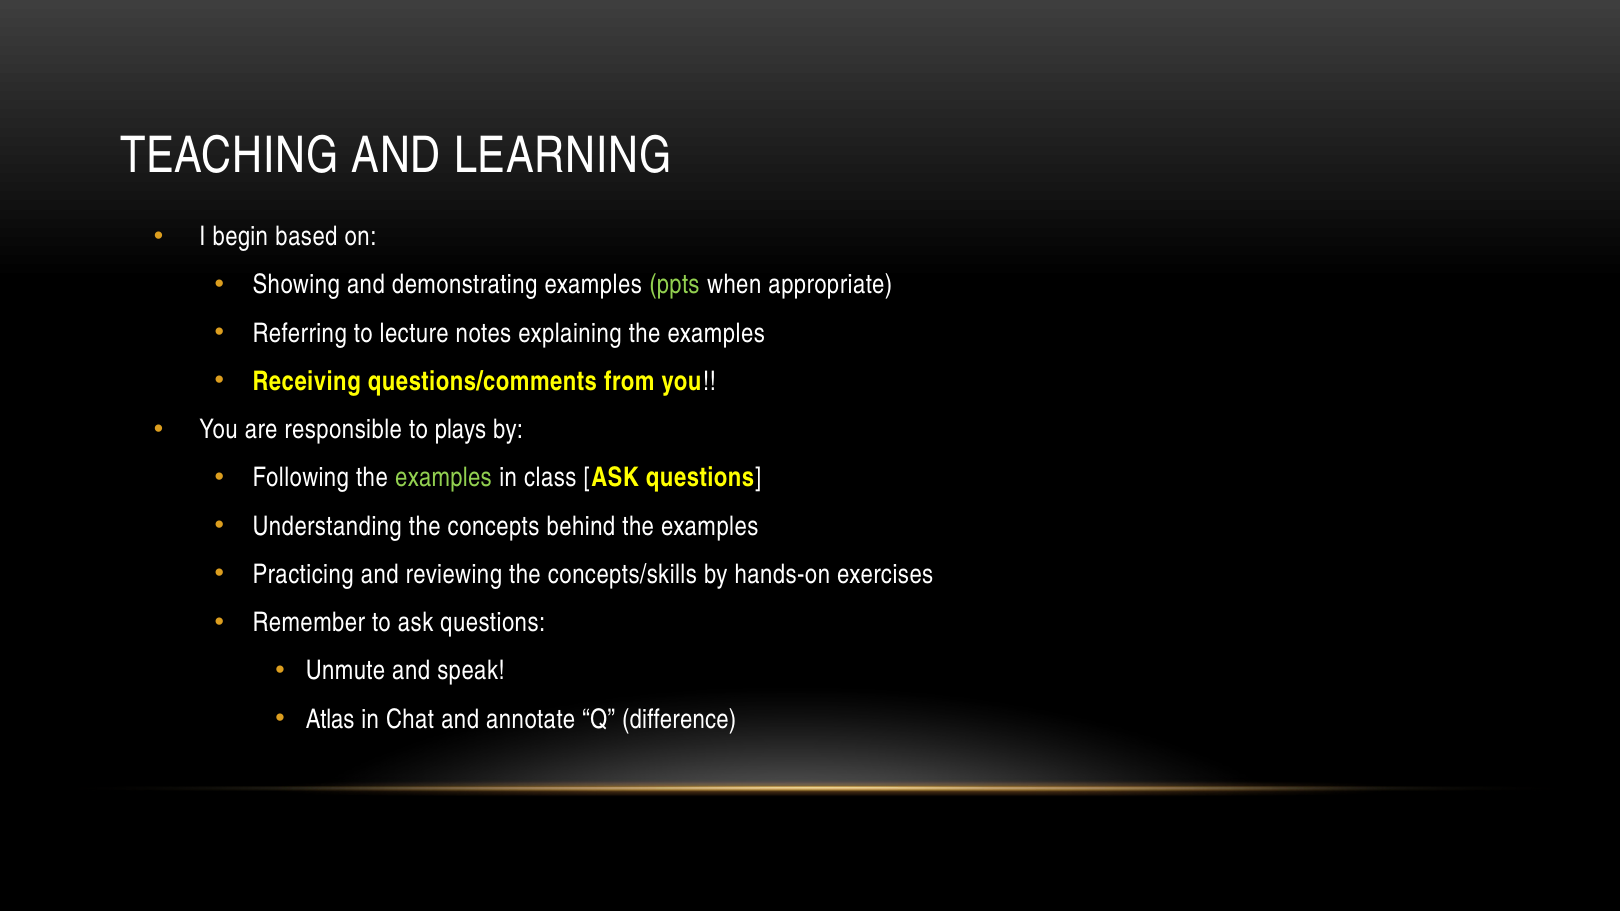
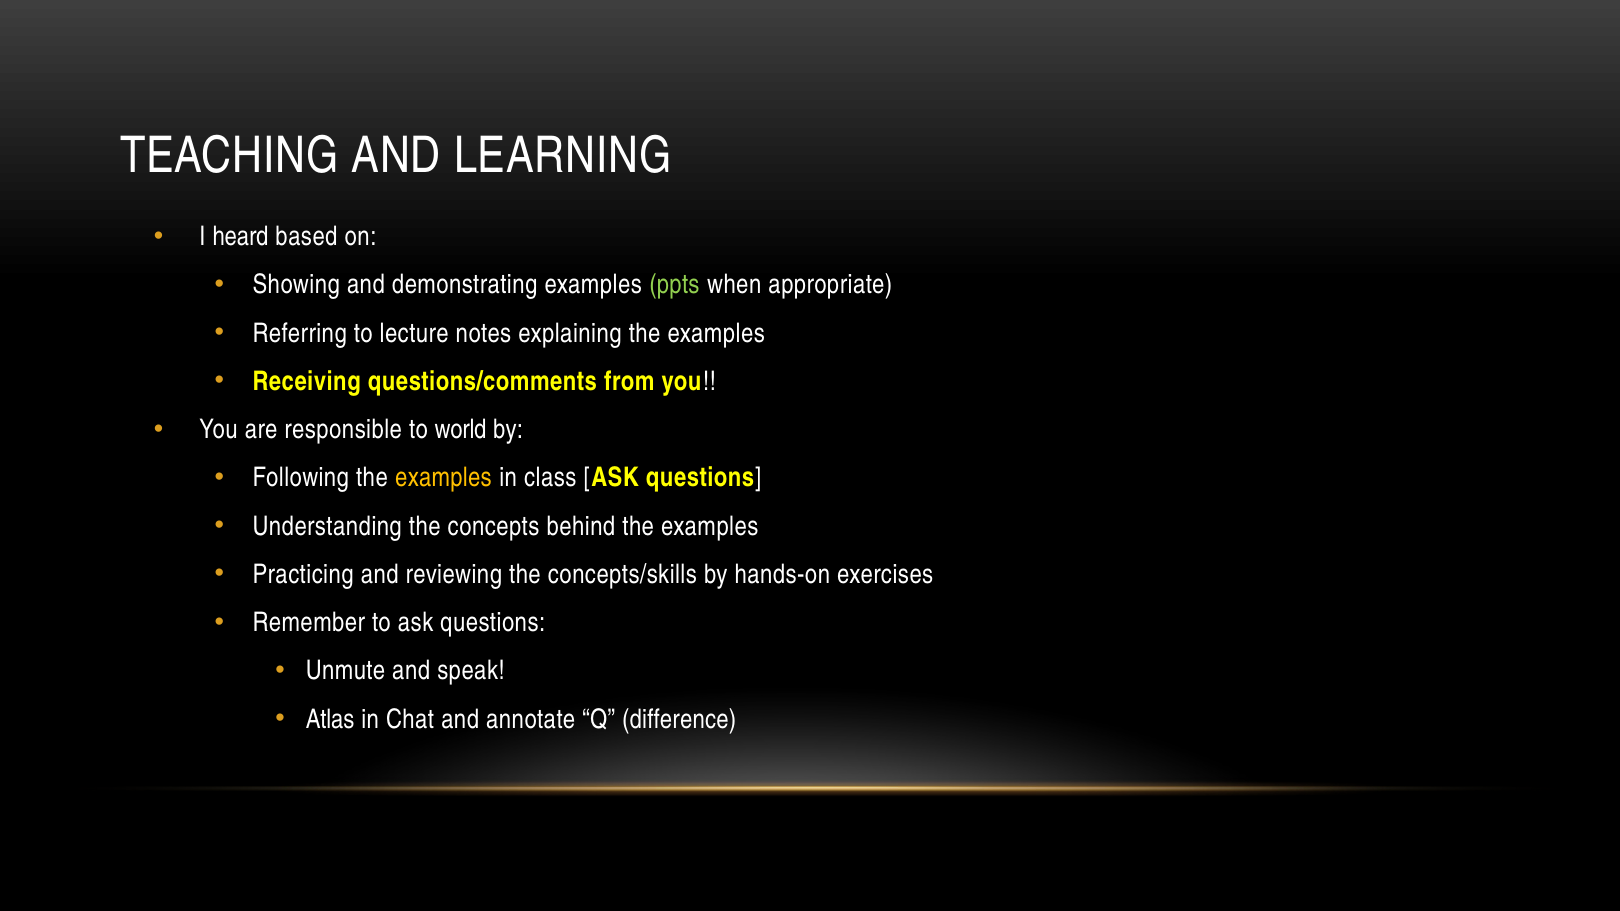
begin: begin -> heard (241, 237)
plays: plays -> world (461, 430)
examples colour: light green -> yellow (443, 478)
